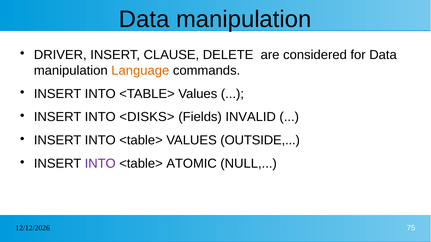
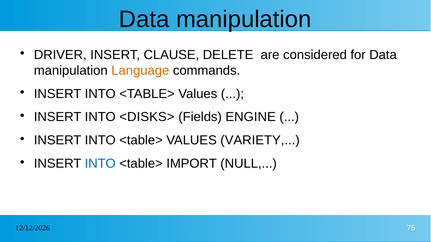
INVALID: INVALID -> ENGINE (251, 117)
OUTSIDE: OUTSIDE -> VARIETY (260, 141)
INTO colour: purple -> blue (100, 164)
ATOMIC: ATOMIC -> IMPORT (192, 164)
